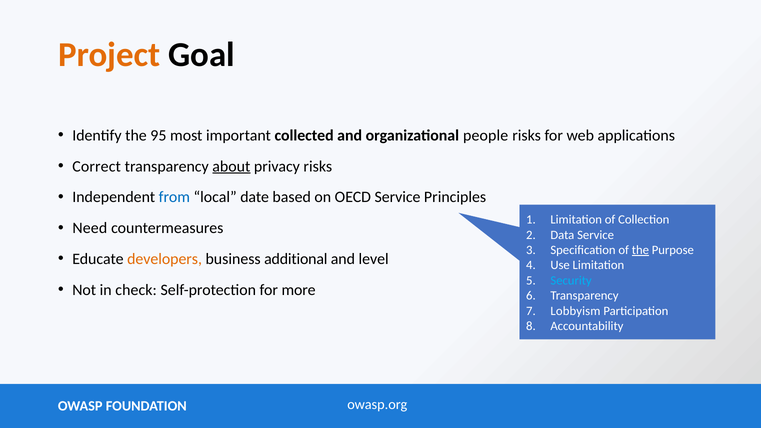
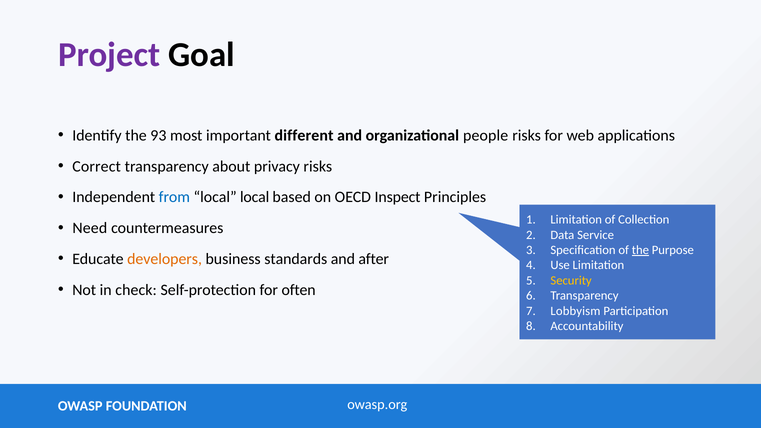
Project colour: orange -> purple (109, 55)
95: 95 -> 93 (158, 135)
collected: collected -> different (304, 135)
about underline: present -> none (231, 166)
local date: date -> local (255, 197)
OECD Service: Service -> Inspect (398, 197)
additional: additional -> standards (296, 259)
level: level -> after (374, 259)
Security colour: light blue -> yellow (571, 280)
more: more -> often (299, 290)
